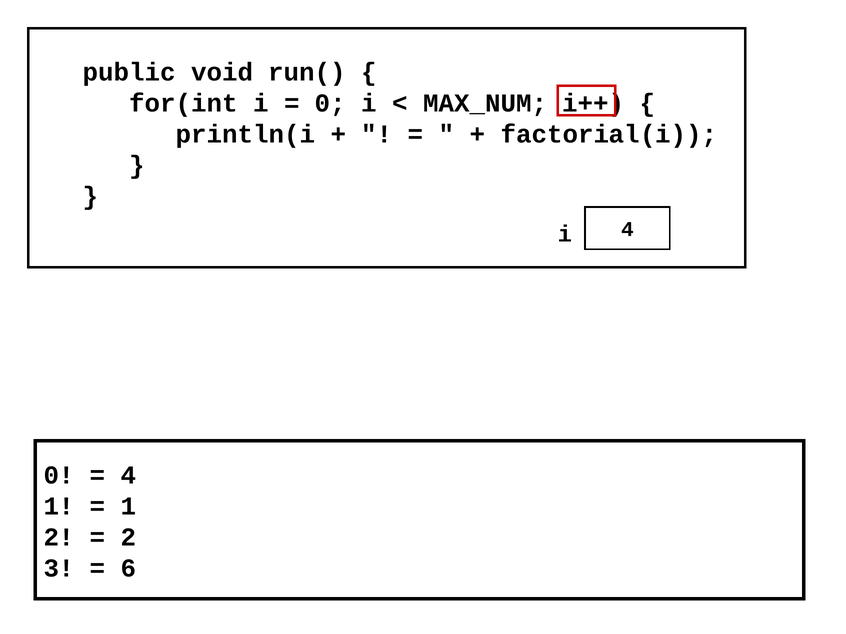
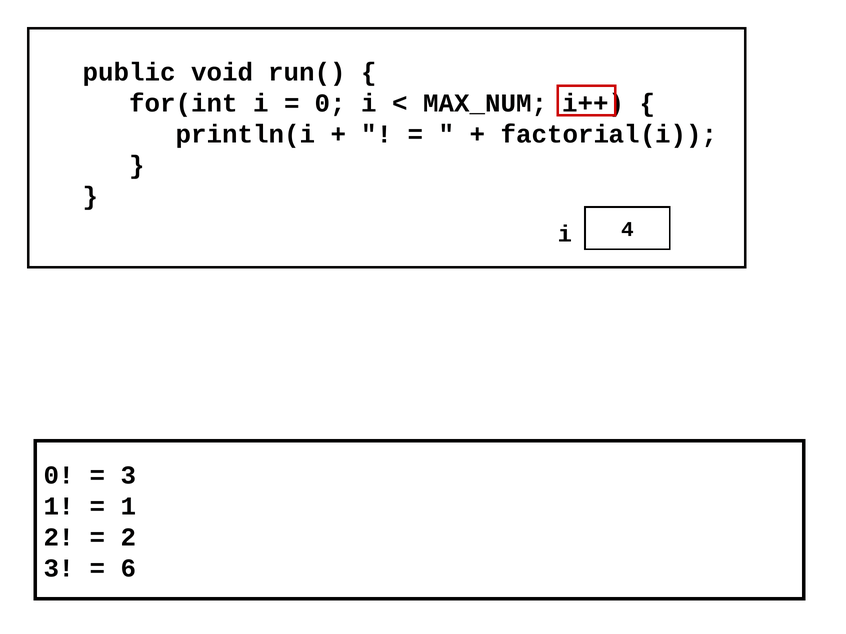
4: 4 -> 3 (129, 476)
